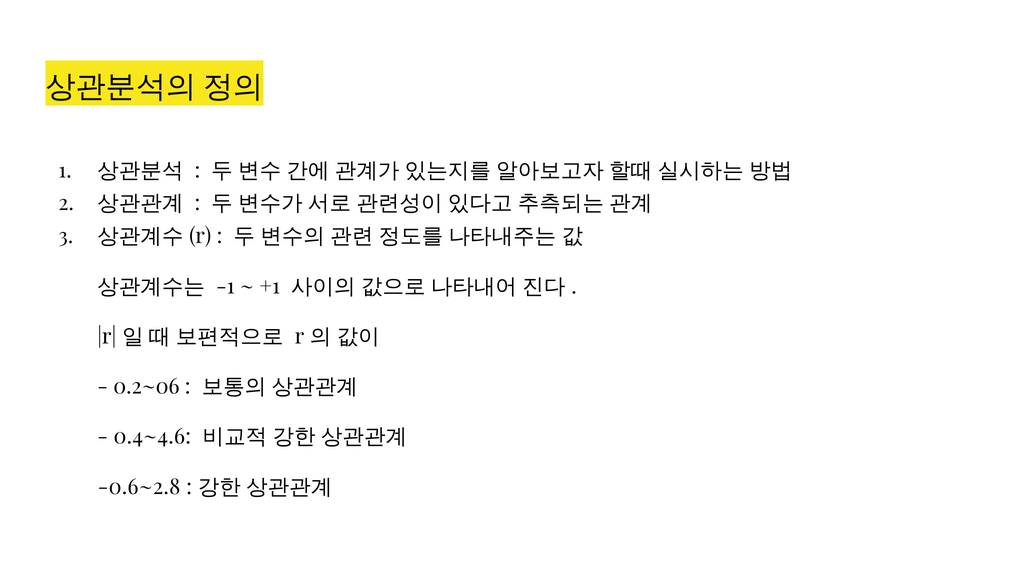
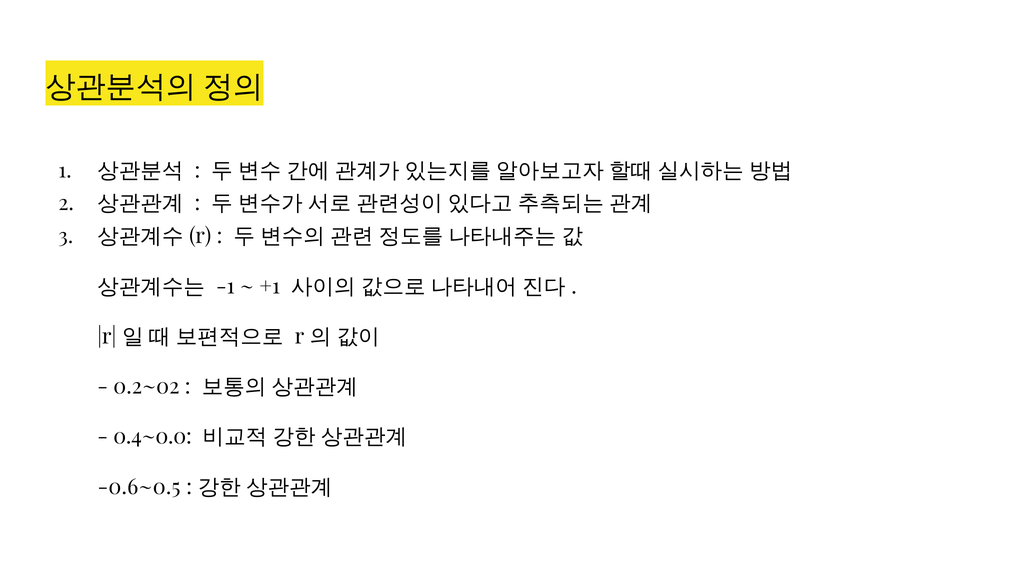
0.2~06: 0.2~06 -> 0.2~02 (146, 386)
0.4~4.6: 0.4~4.6 -> 0.4~0.0 (153, 437)
-0.6~2.8: -0.6~2.8 -> -0.6~0.5 (139, 487)
